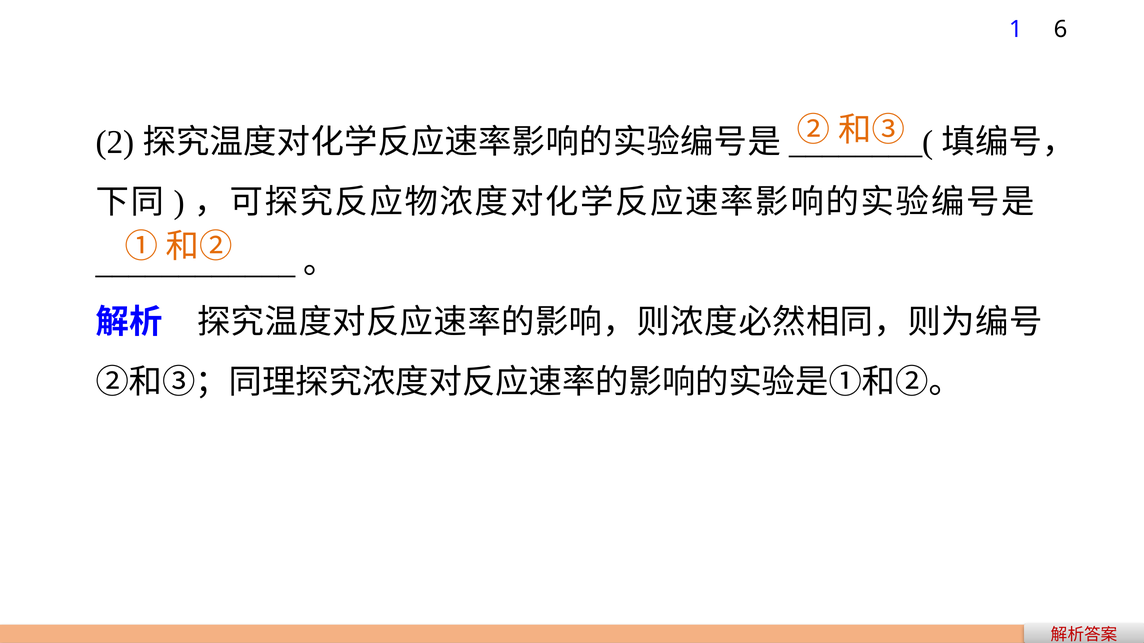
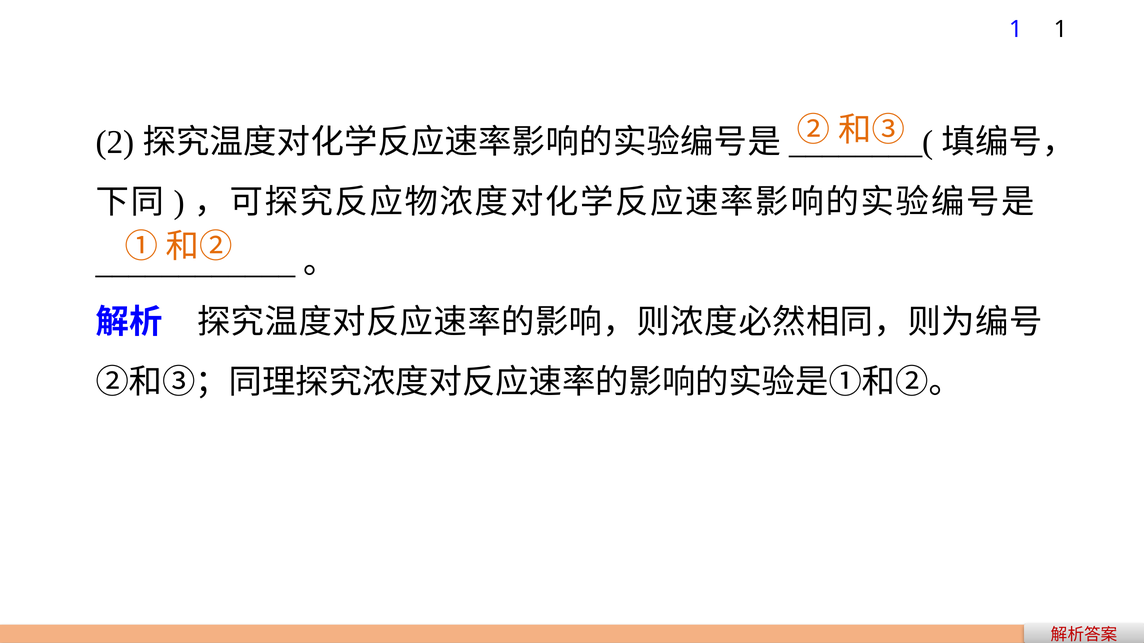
1 6: 6 -> 1 (1061, 30)
